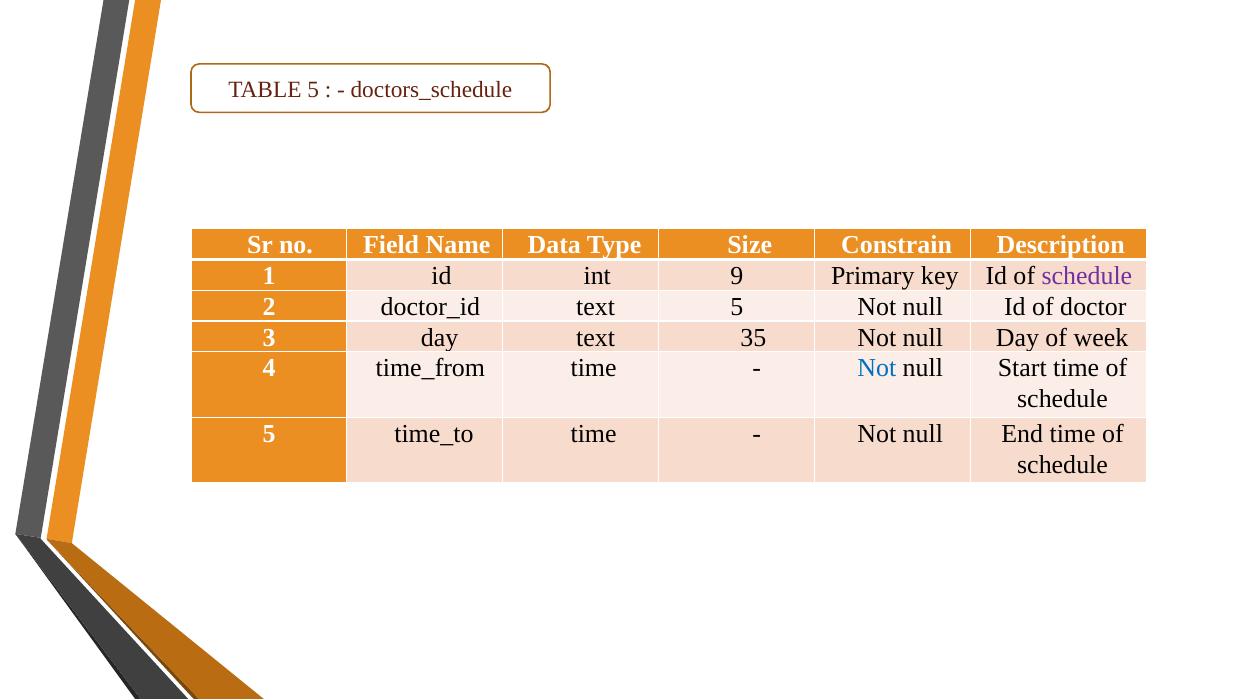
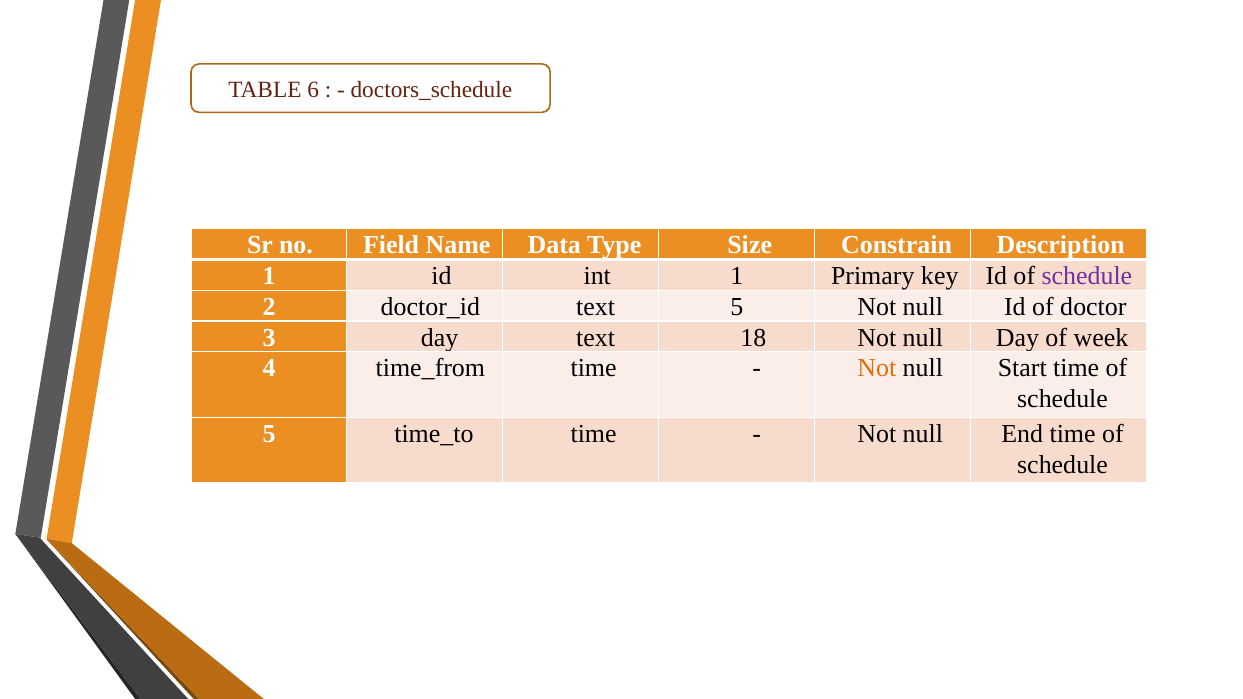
TABLE 5: 5 -> 6 (313, 90)
int 9: 9 -> 1 (737, 276)
35: 35 -> 18 (753, 338)
Not colour: blue -> orange (877, 368)
